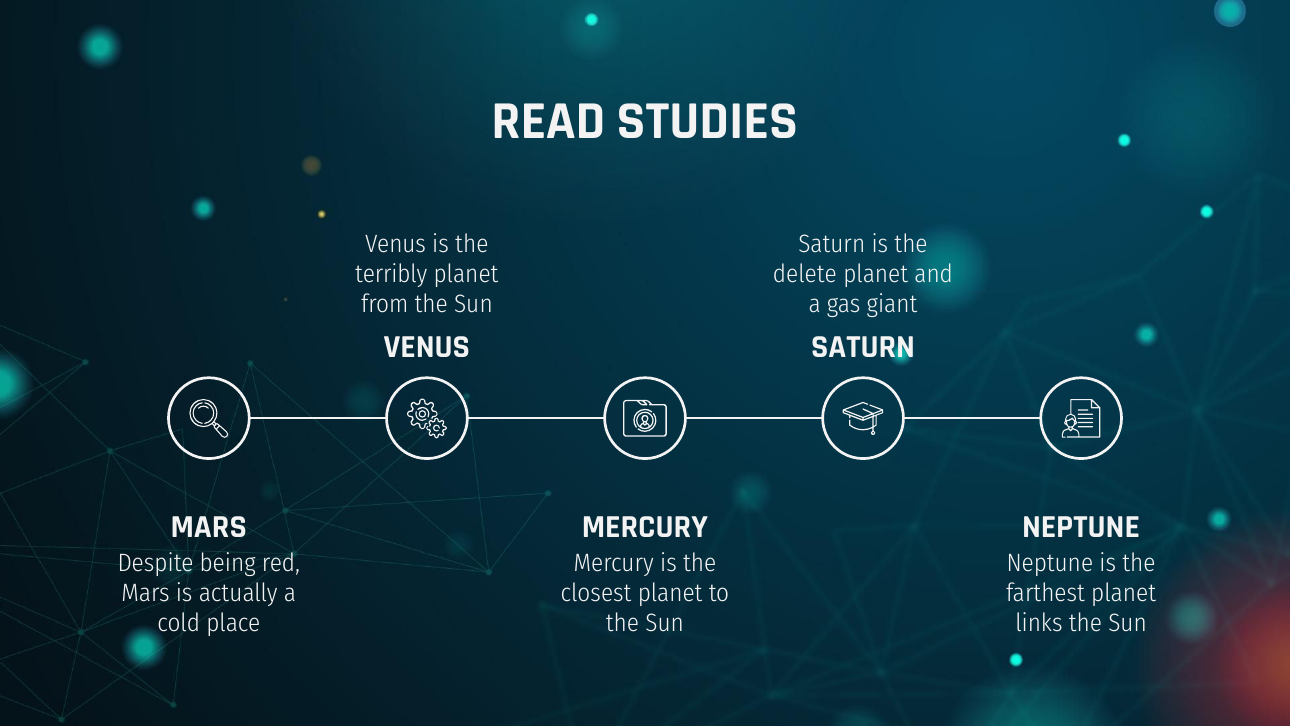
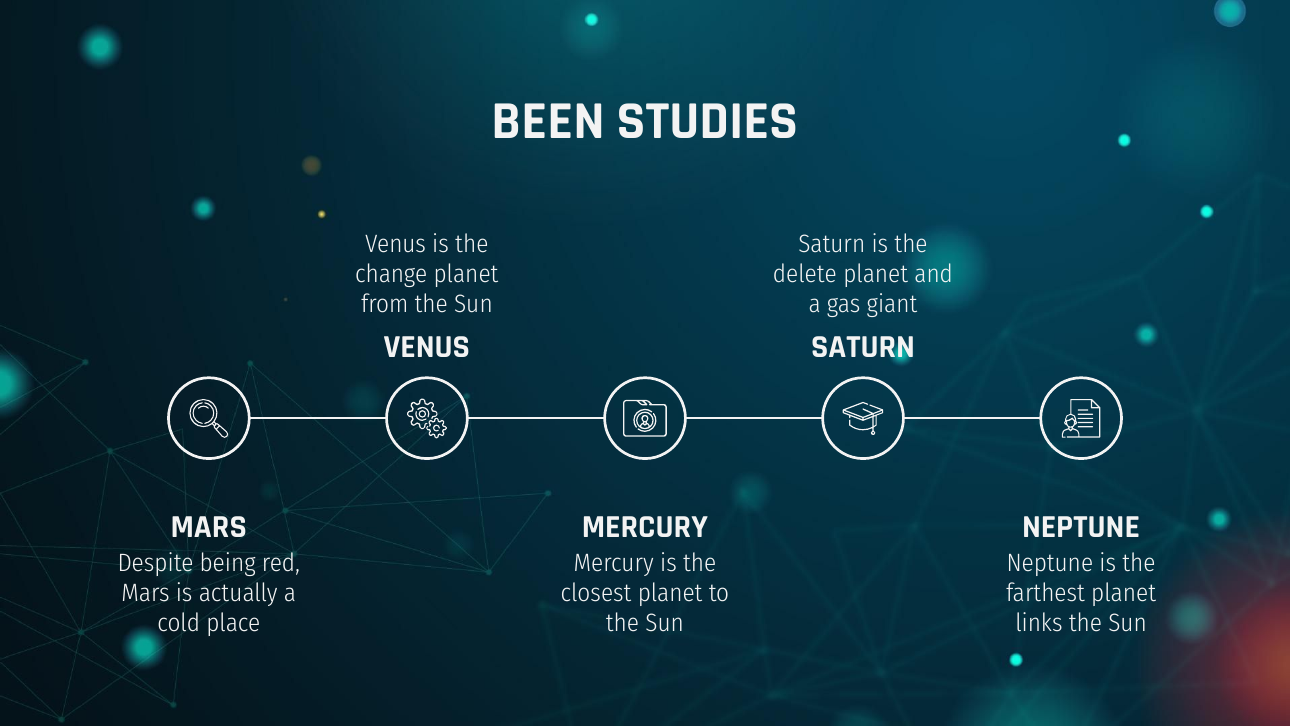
READ: READ -> BEEN (548, 121)
terribly: terribly -> change (391, 274)
